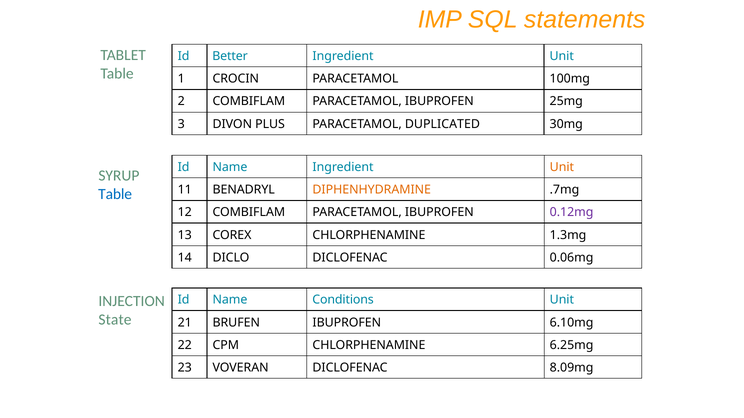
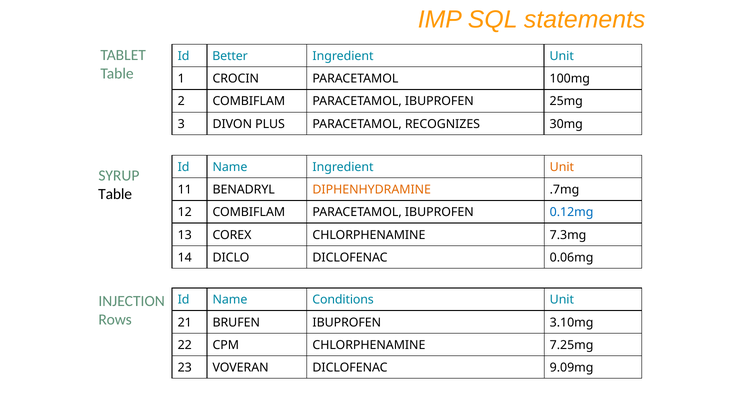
DUPLICATED: DUPLICATED -> RECOGNIZES (442, 124)
Table colour: blue -> black (115, 194)
0.12mg colour: purple -> blue (572, 213)
1.3mg: 1.3mg -> 7.3mg (568, 235)
State: State -> Rows (115, 320)
6.10mg: 6.10mg -> 3.10mg (572, 323)
6.25mg: 6.25mg -> 7.25mg (572, 345)
8.09mg: 8.09mg -> 9.09mg (572, 368)
